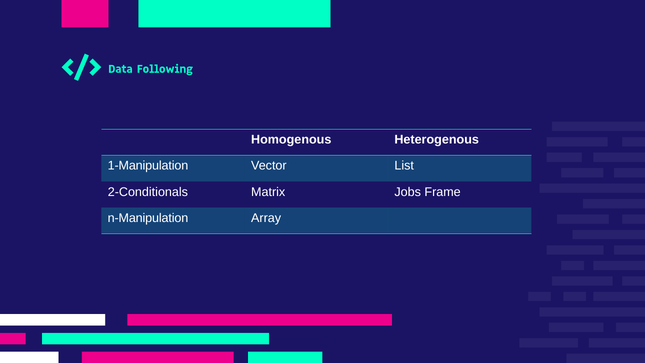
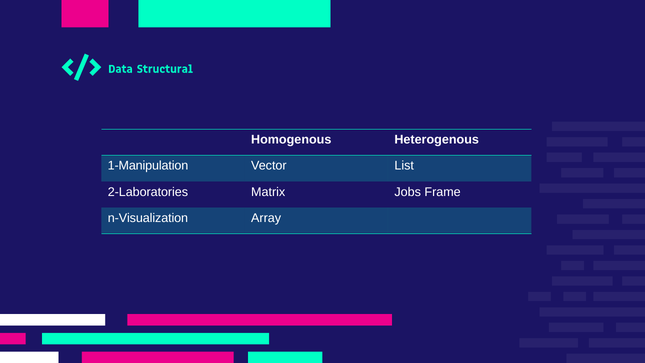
Following: Following -> Structural (165, 69)
2-Conditionals: 2-Conditionals -> 2-Laboratories (148, 192)
n-Manipulation: n-Manipulation -> n-Visualization (148, 218)
